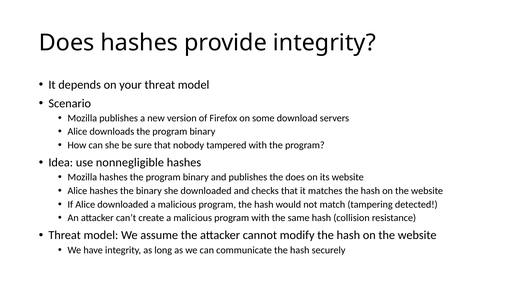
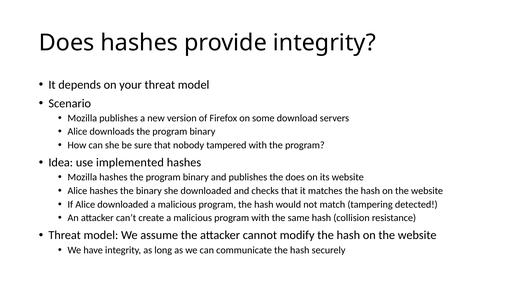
nonnegligible: nonnegligible -> implemented (130, 162)
